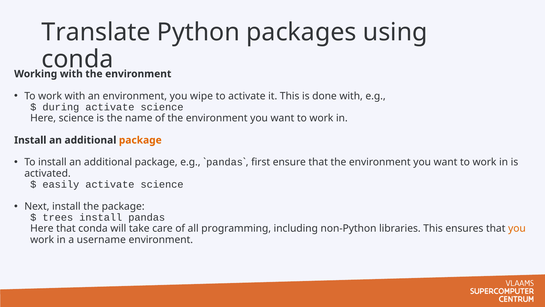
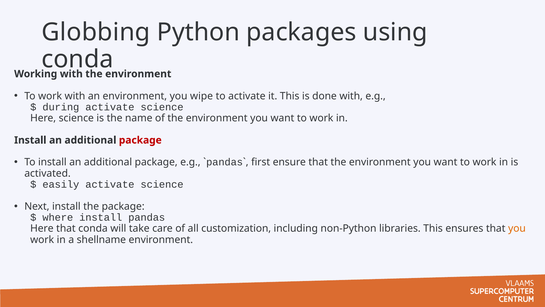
Translate: Translate -> Globbing (96, 32)
package colour: orange -> red (140, 140)
trees: trees -> where (58, 217)
programming: programming -> customization (236, 228)
username: username -> shellname (101, 239)
